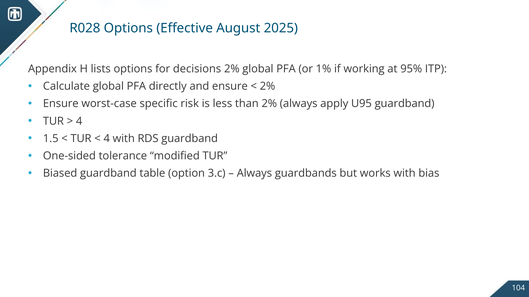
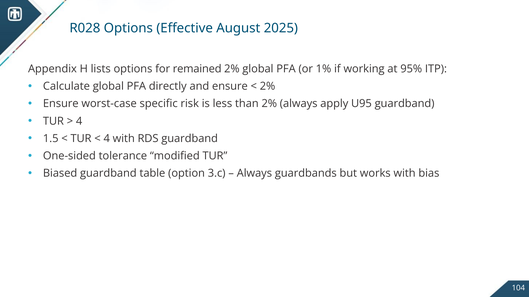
decisions: decisions -> remained (197, 69)
